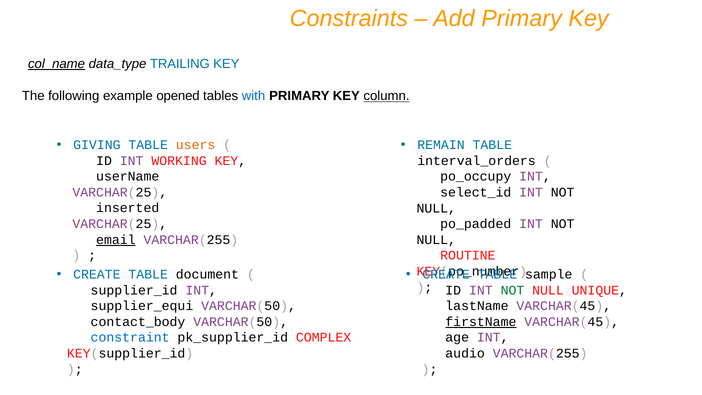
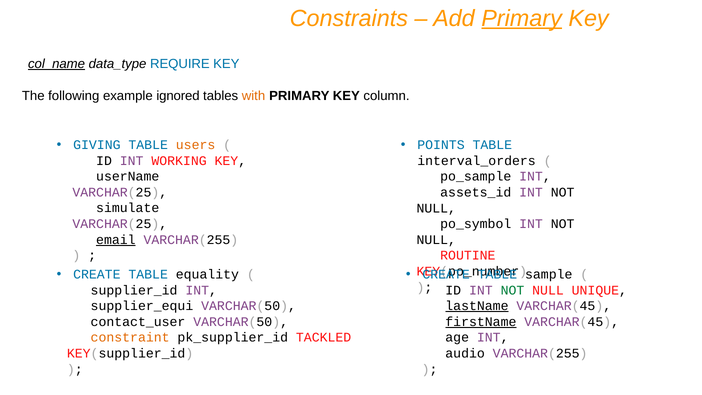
Primary underline: none -> present (522, 18)
TRAILING: TRAILING -> REQUIRE (180, 64)
opened: opened -> ignored (178, 96)
with colour: blue -> orange (254, 96)
column underline: present -> none (387, 96)
REMAIN: REMAIN -> POINTS (441, 145)
po_occupy: po_occupy -> po_sample (476, 177)
select_id: select_id -> assets_id (476, 192)
inserted: inserted -> simulate (128, 208)
po_padded: po_padded -> po_symbol (476, 224)
document: document -> equality (207, 274)
lastName underline: none -> present (477, 306)
contact_body: contact_body -> contact_user (138, 322)
constraint colour: blue -> orange (130, 337)
COMPLEX: COMPLEX -> TACKLED (324, 337)
